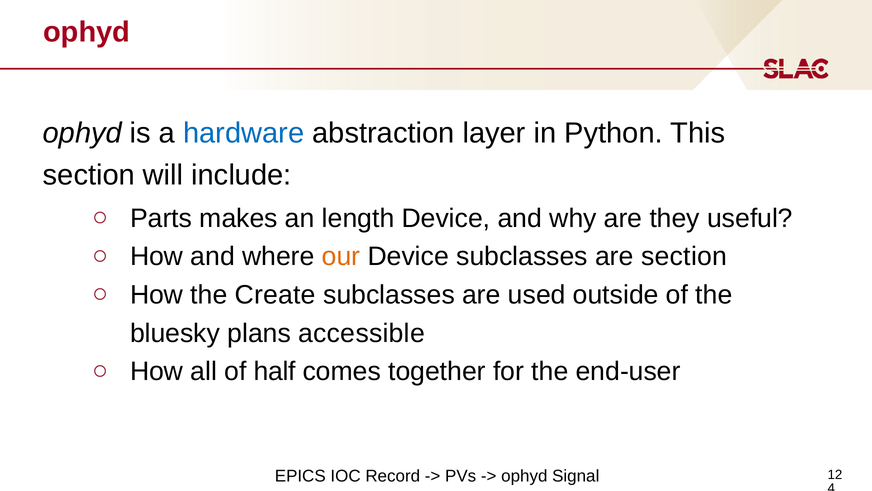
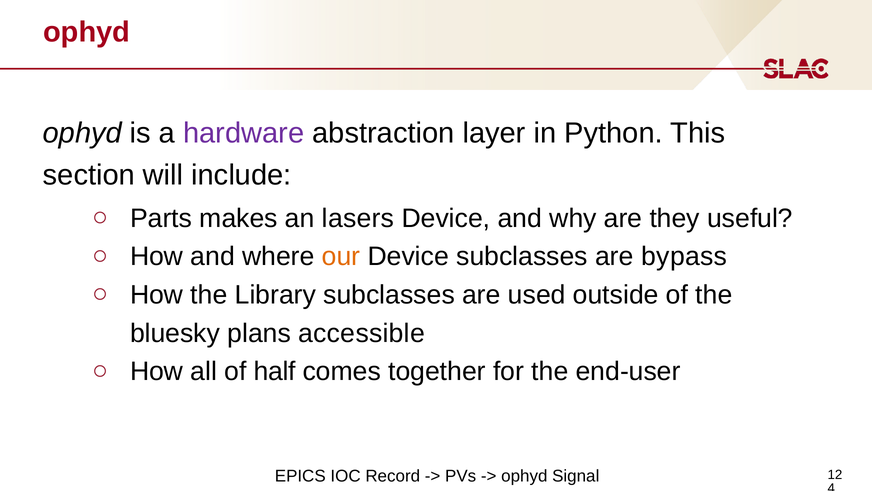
hardware colour: blue -> purple (244, 133)
length: length -> lasers (358, 218)
are section: section -> bypass (684, 256)
Create: Create -> Library (275, 295)
